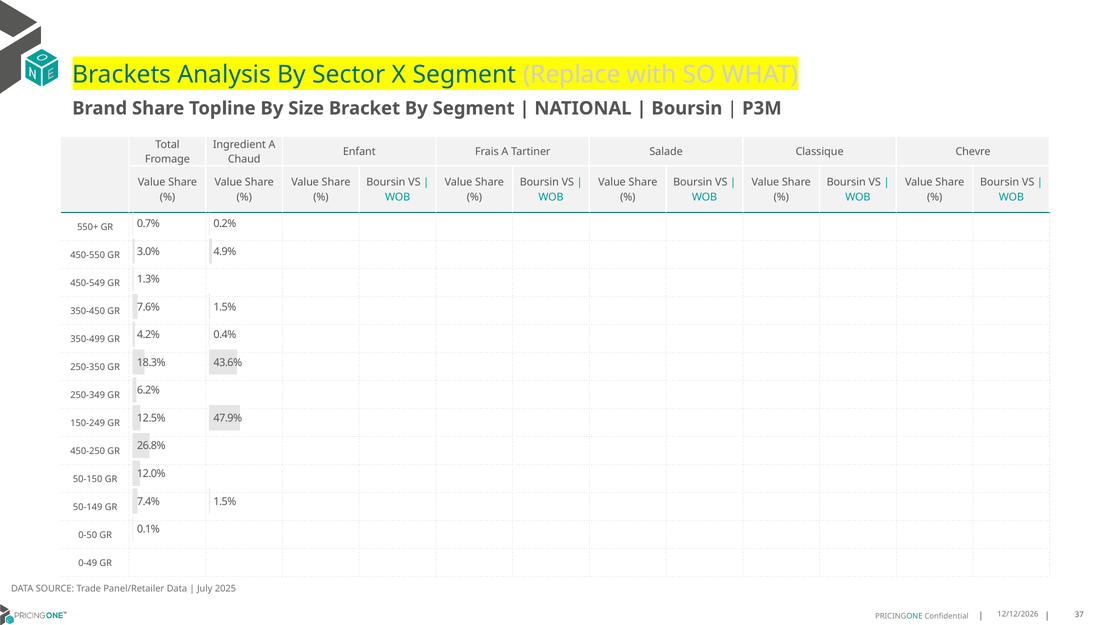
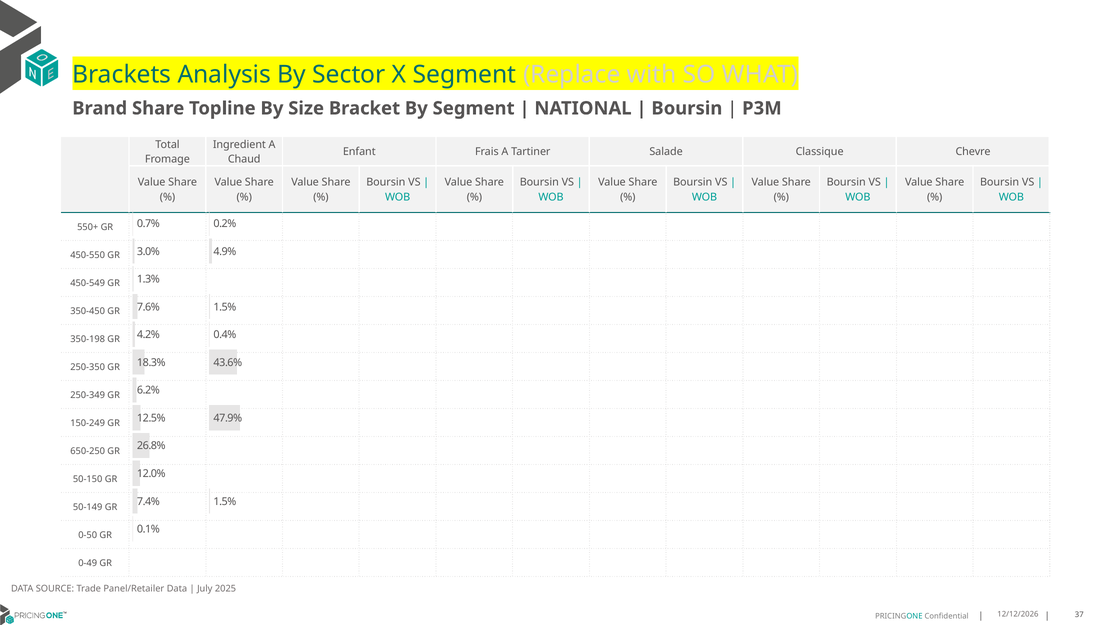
350-499: 350-499 -> 350-198 (88, 339)
450-250: 450-250 -> 650-250 (88, 451)
